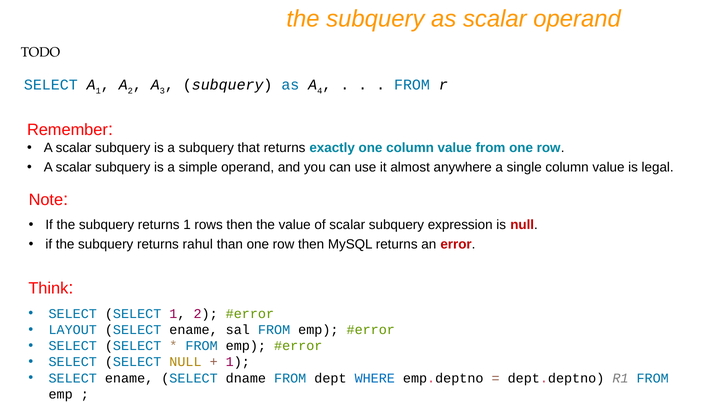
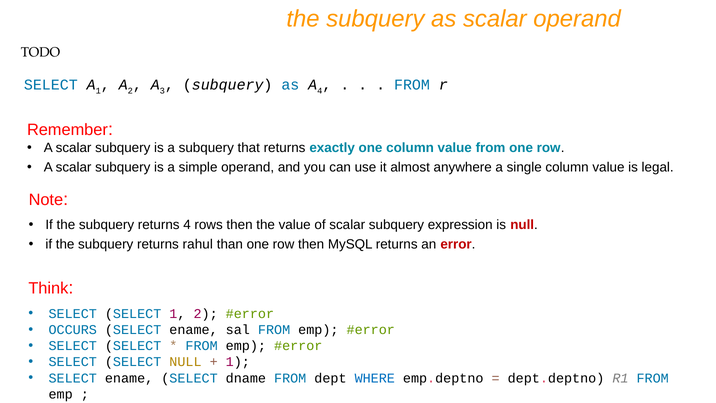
returns 1: 1 -> 4 (187, 225)
LAYOUT: LAYOUT -> OCCURS (73, 330)
